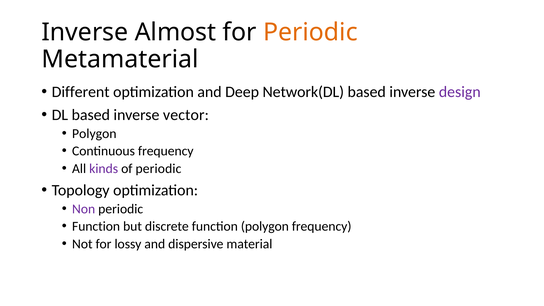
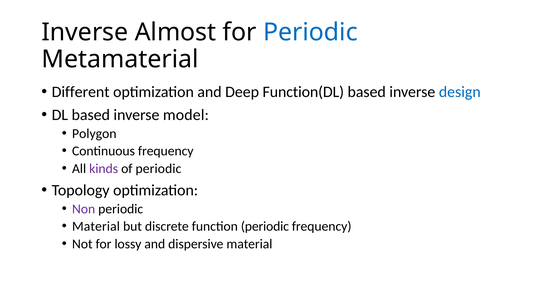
Periodic colour: orange -> blue (310, 32)
Network(DL: Network(DL -> Function(DL (303, 92)
design colour: purple -> blue (460, 92)
vector: vector -> model (186, 115)
Function: Function -> Material (96, 226)
function polygon: polygon -> periodic (265, 226)
